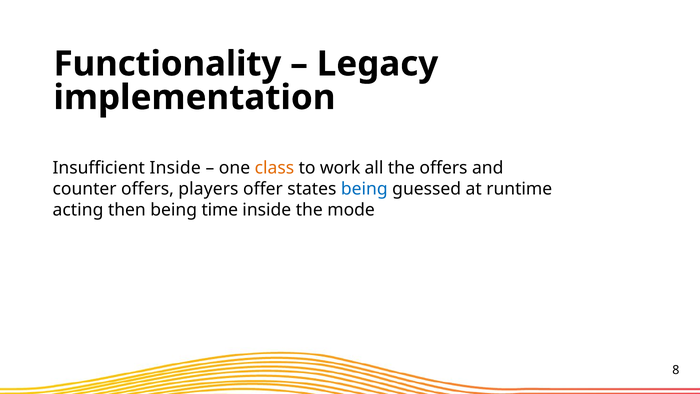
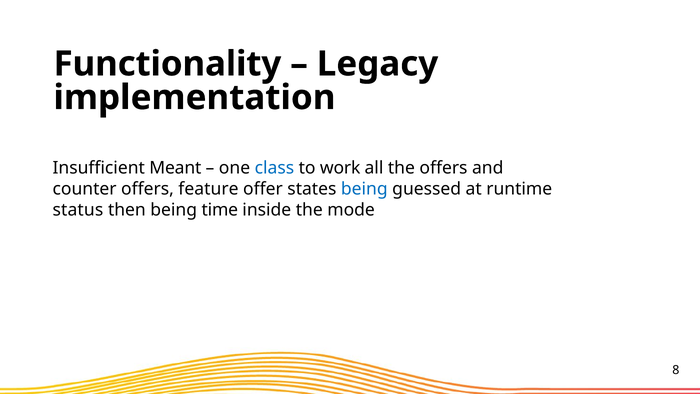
Insufficient Inside: Inside -> Meant (175, 168)
class colour: orange -> blue (274, 168)
players: players -> feature (208, 189)
acting: acting -> status (78, 210)
